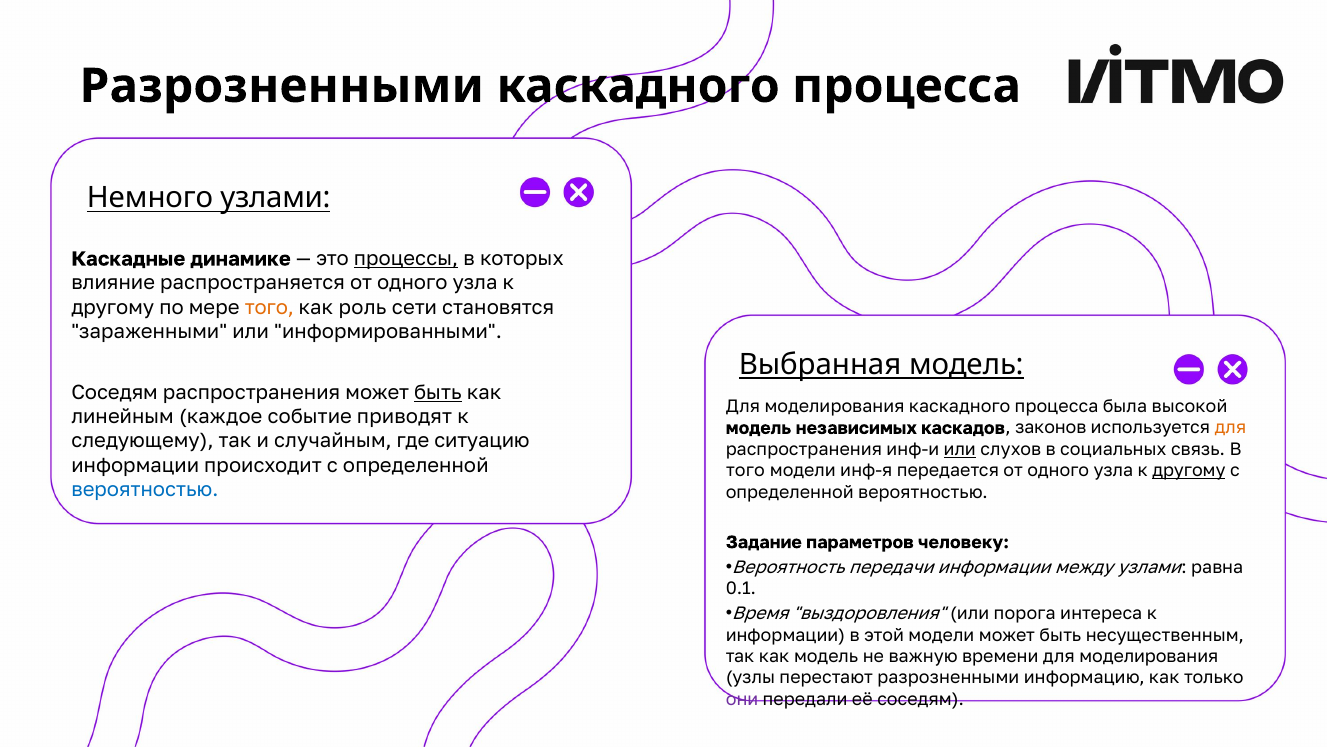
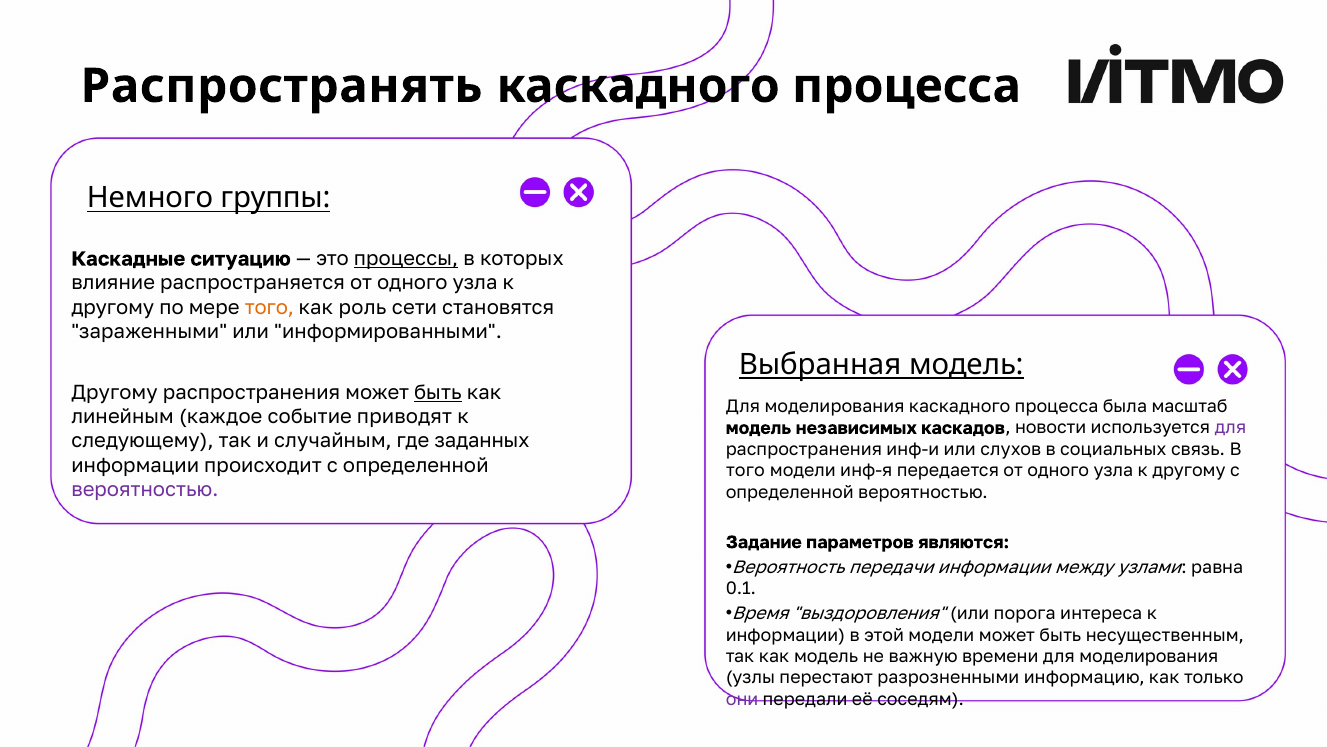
Разрозненными: Разрозненными -> Распространять (282, 86)
Немного узлами: узлами -> группы (275, 198)
динамике: динамике -> ситуацию (241, 259)
Соседям: Соседям -> Другому (114, 392)
высокой: высокой -> масштаб (1190, 406)
законов: законов -> новости (1051, 428)
для colour: orange -> purple (1230, 428)
ситуацию: ситуацию -> заданных (482, 441)
или underline: present -> none (960, 449)
другому underline: present -> none (1189, 471)
вероятностью colour: blue -> purple (145, 490)
человеку: человеку -> являются (964, 542)
